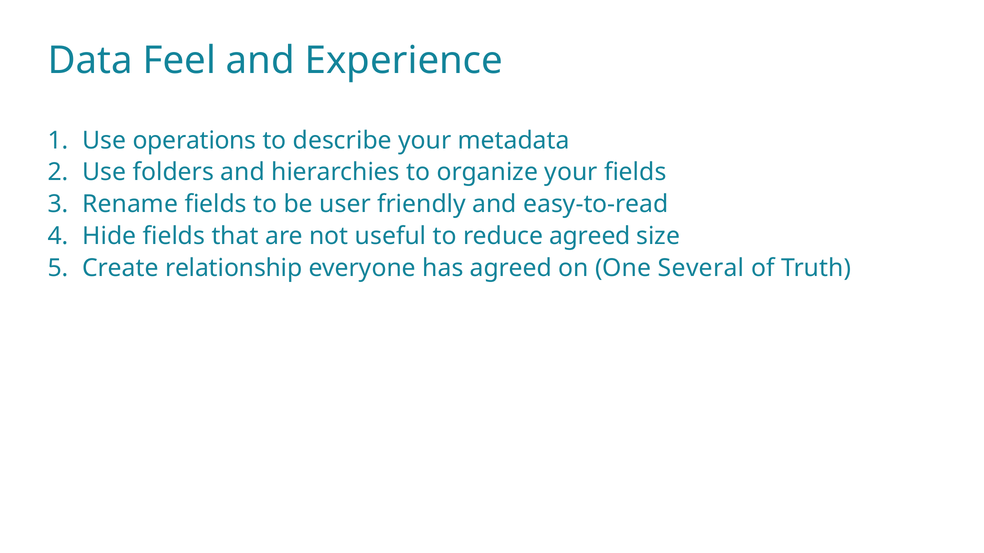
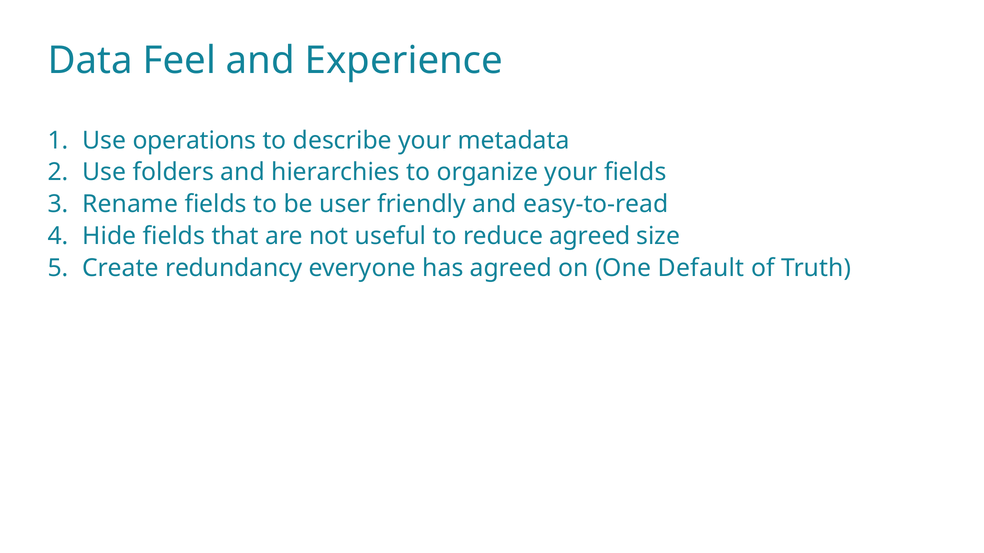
relationship: relationship -> redundancy (234, 268)
Several: Several -> Default (701, 268)
